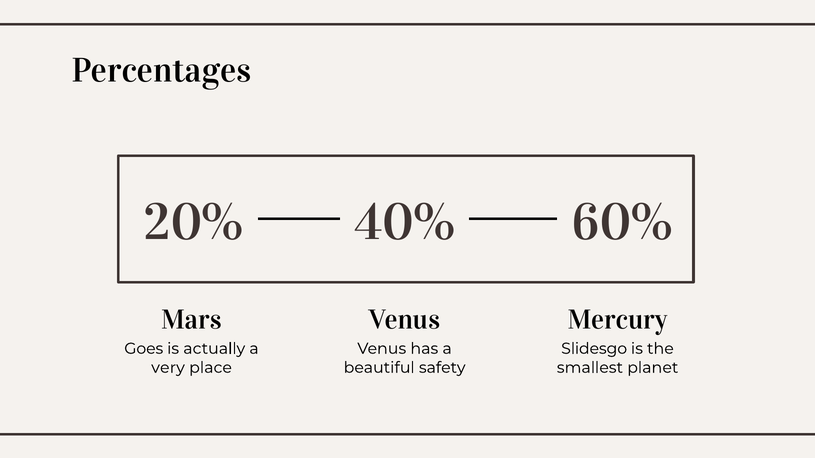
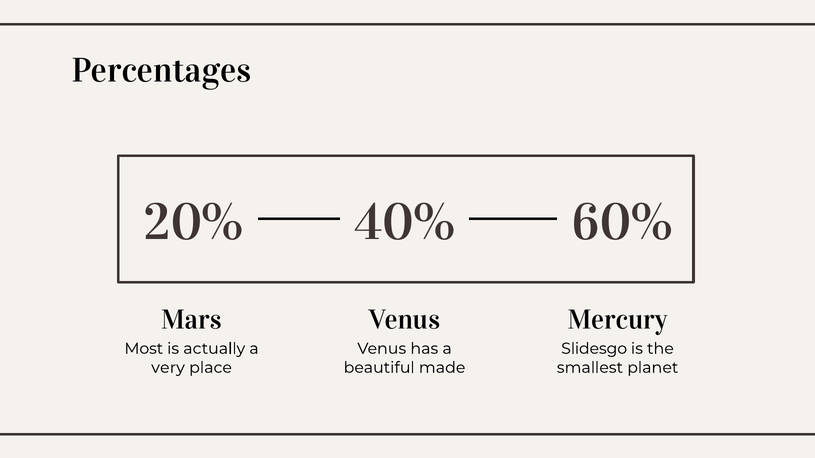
Goes: Goes -> Most (144, 349)
safety: safety -> made (442, 368)
